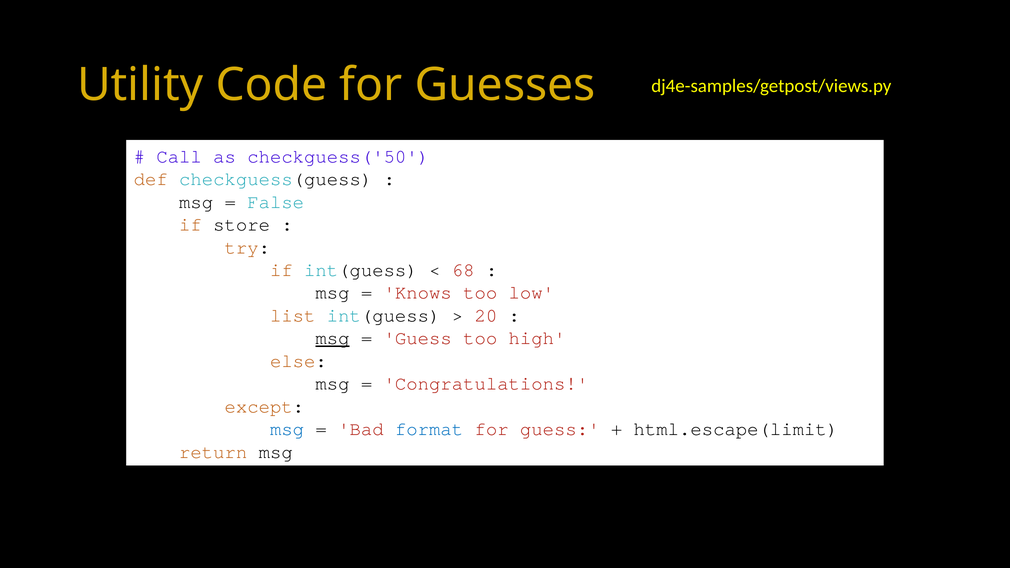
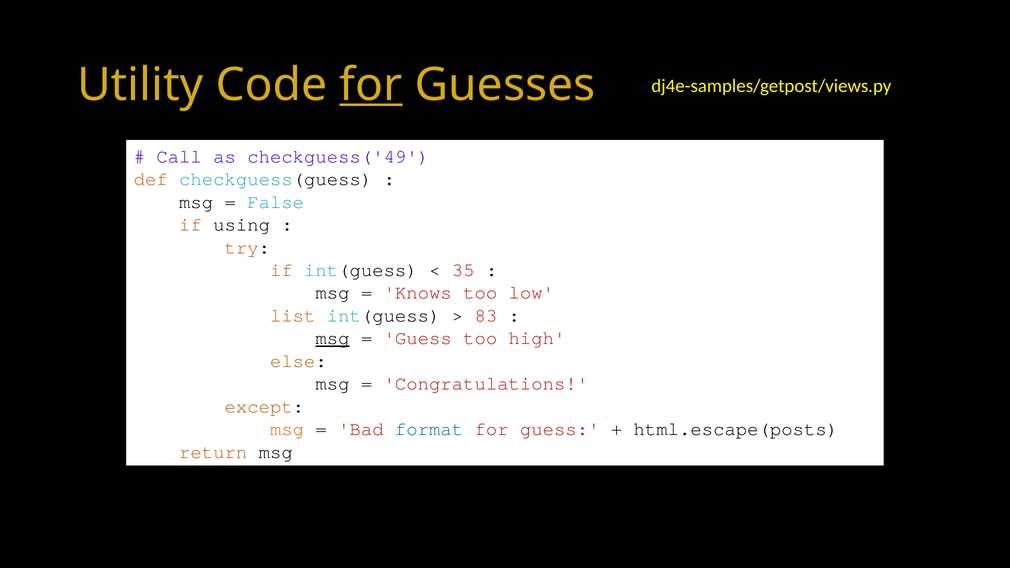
for underline: none -> present (371, 85)
checkguess('50: checkguess('50 -> checkguess('49 (338, 156)
store: store -> using (242, 225)
68: 68 -> 35 (463, 270)
20: 20 -> 83 (486, 316)
msg colour: blue -> orange (287, 429)
html.escape(limit: html.escape(limit -> html.escape(posts (736, 429)
